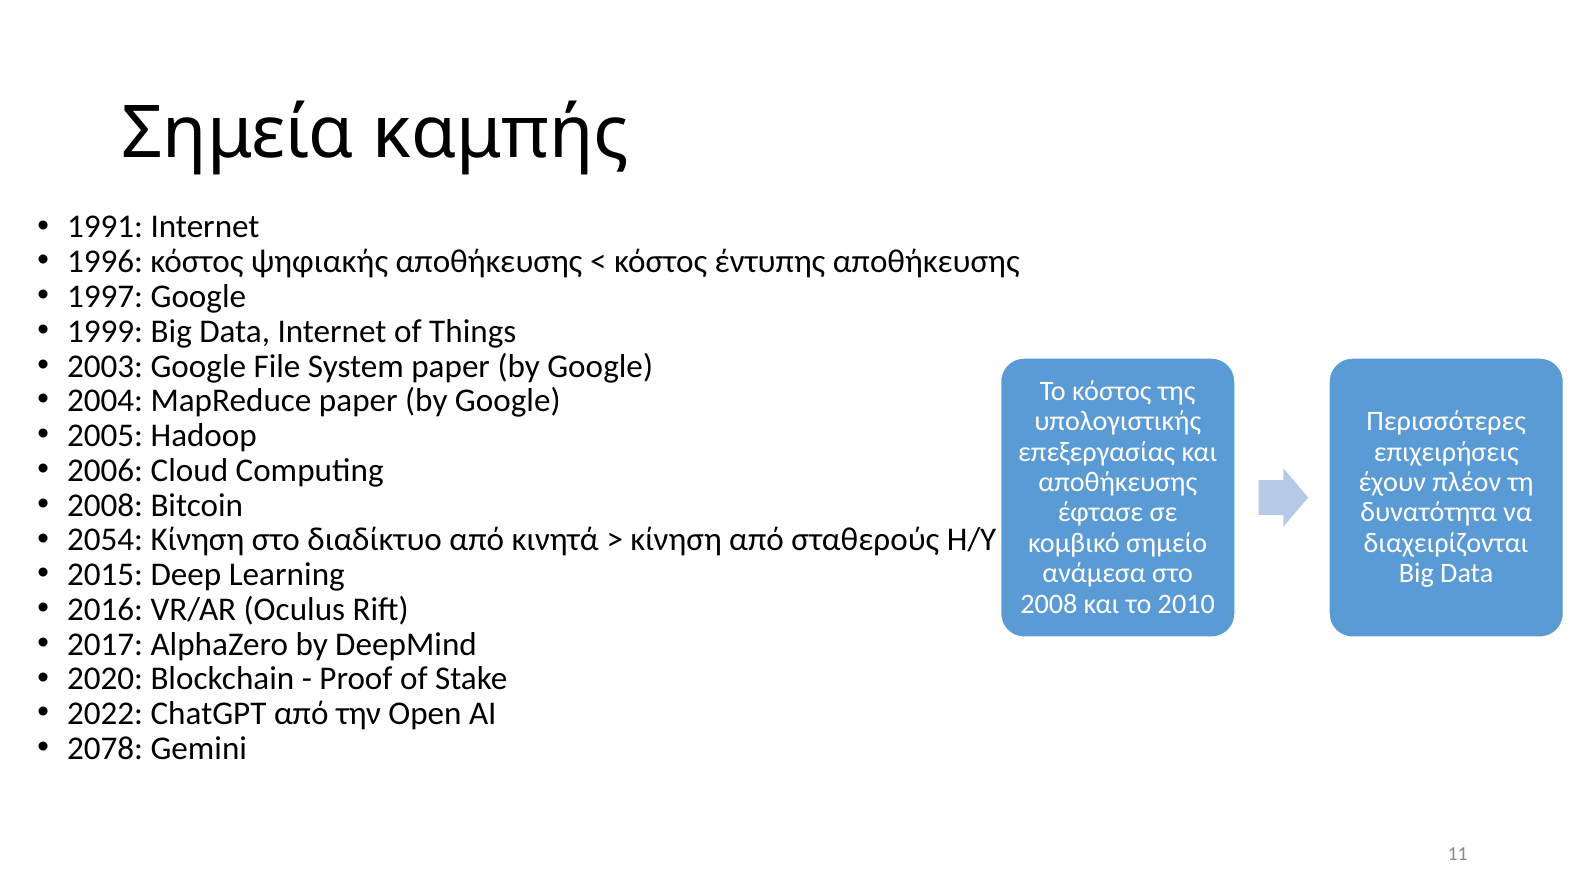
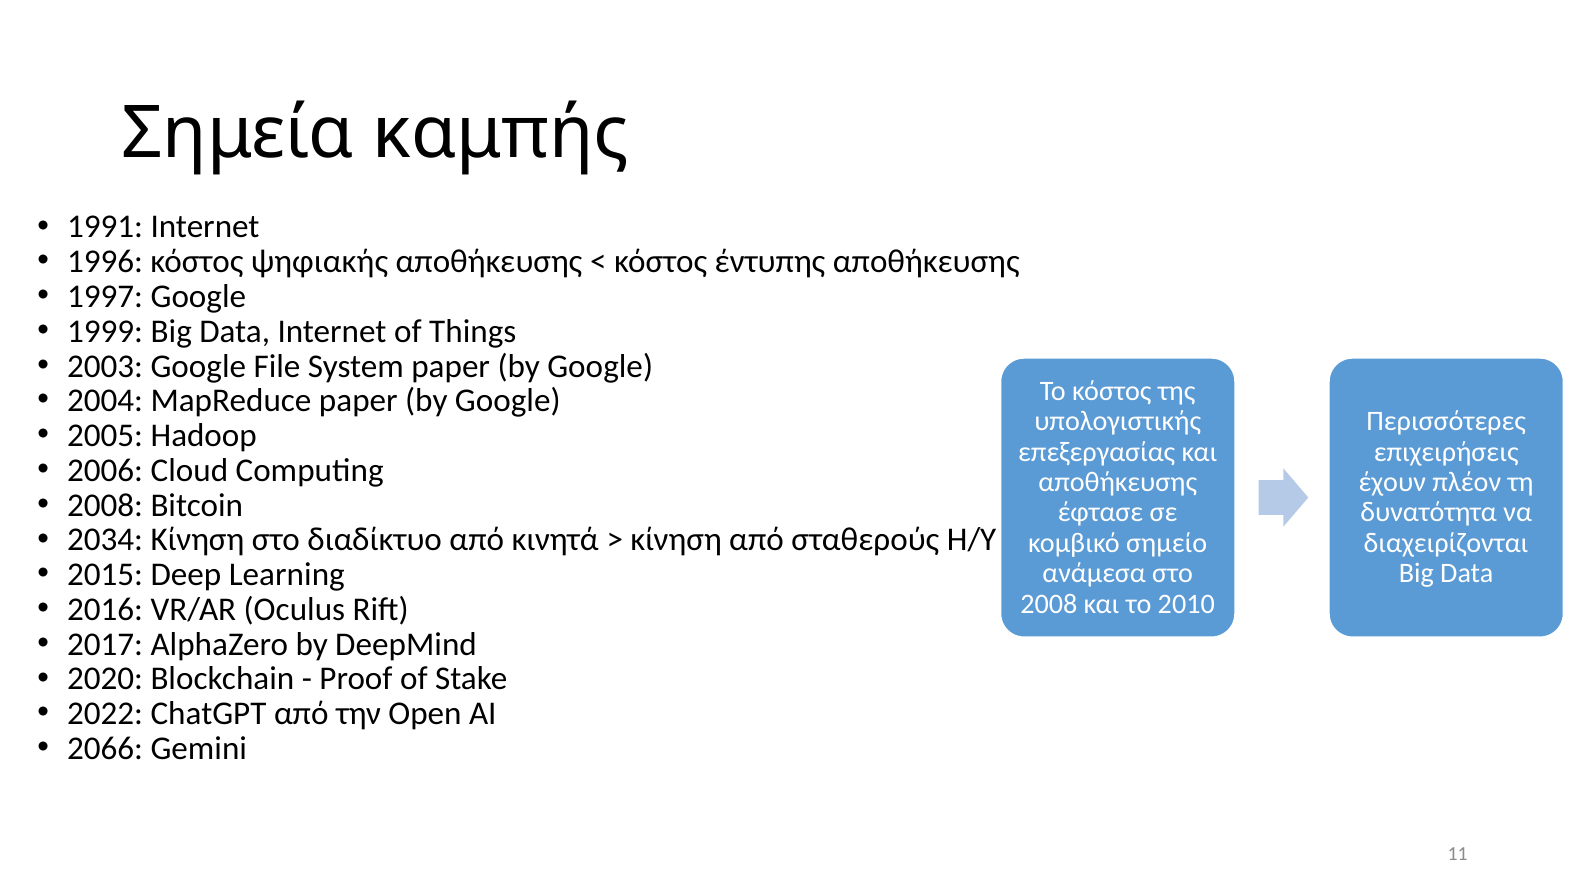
2054: 2054 -> 2034 (105, 540)
2078: 2078 -> 2066 (105, 748)
